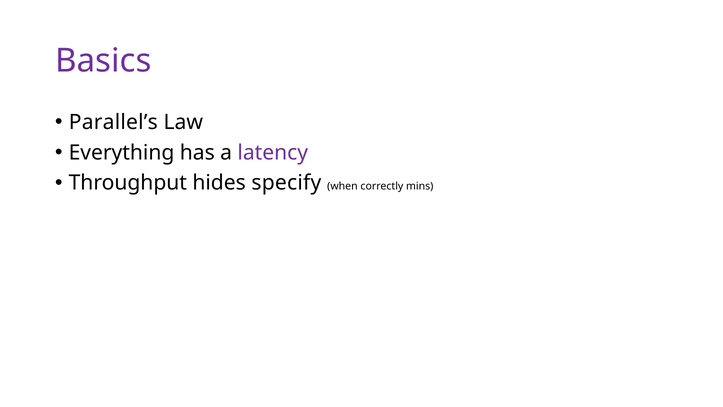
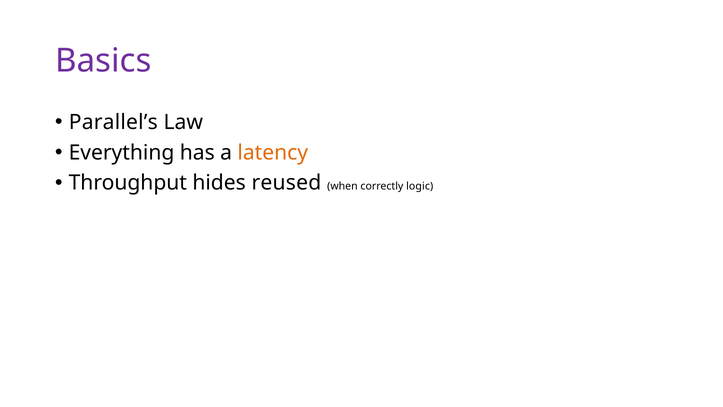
latency colour: purple -> orange (273, 153)
specify: specify -> reused (286, 183)
mins: mins -> logic (420, 186)
